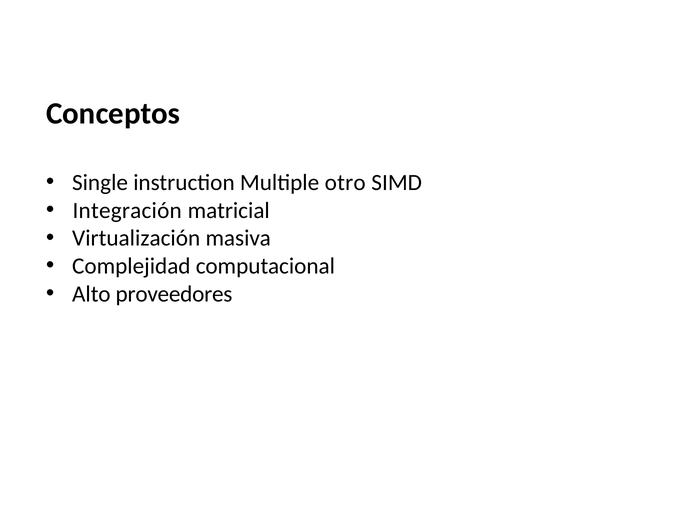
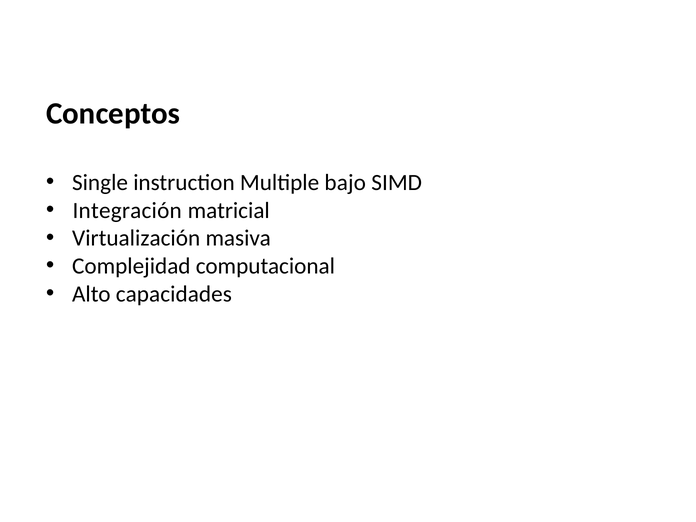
otro: otro -> bajo (345, 183)
proveedores: proveedores -> capacidades (174, 294)
